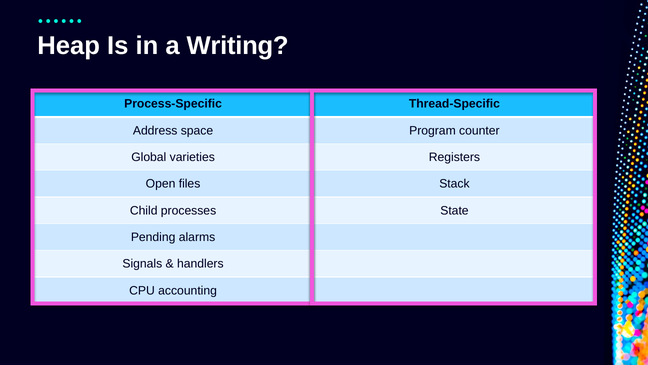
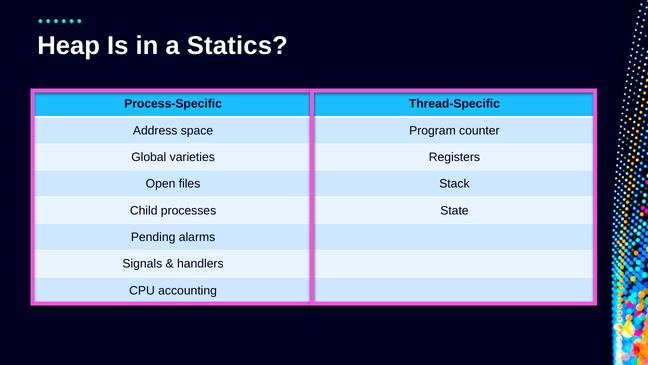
Writing: Writing -> Statics (237, 46)
